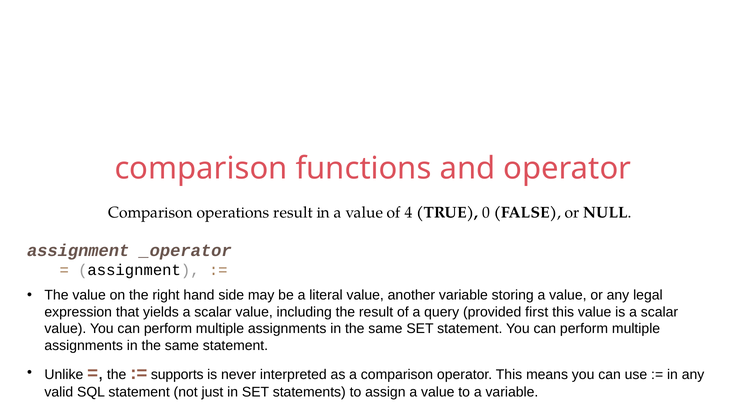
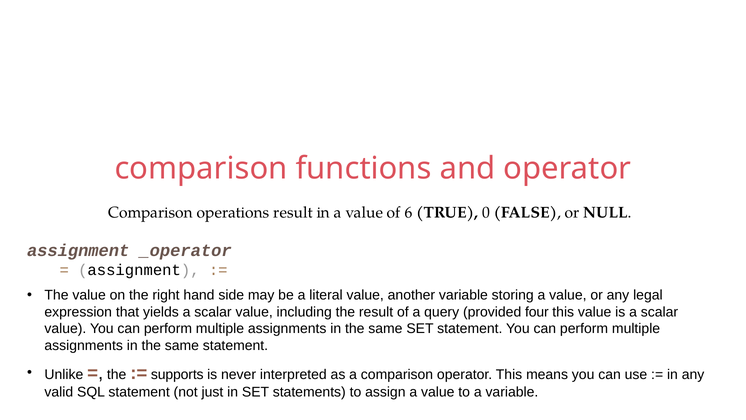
4: 4 -> 6 (408, 212)
first: first -> four (537, 312)
